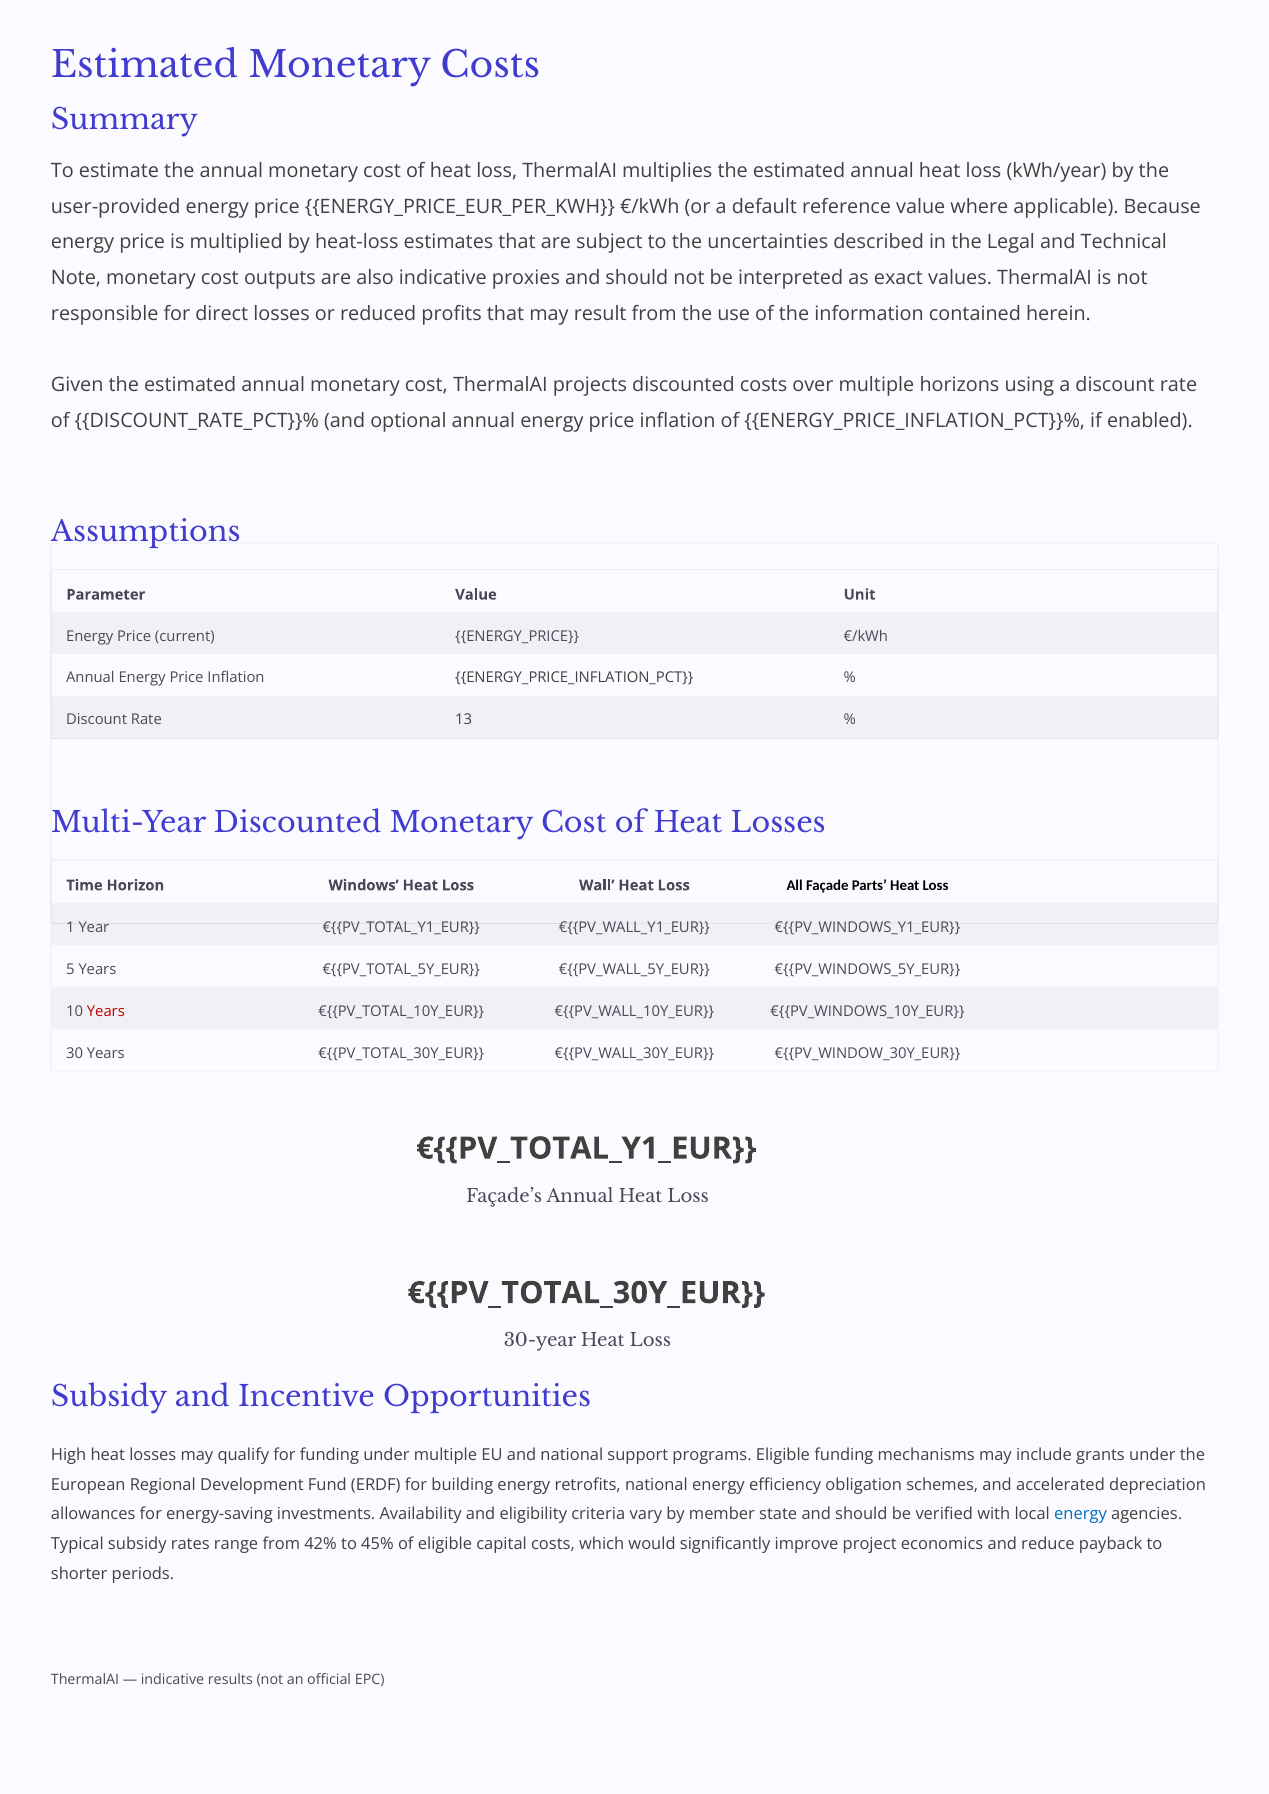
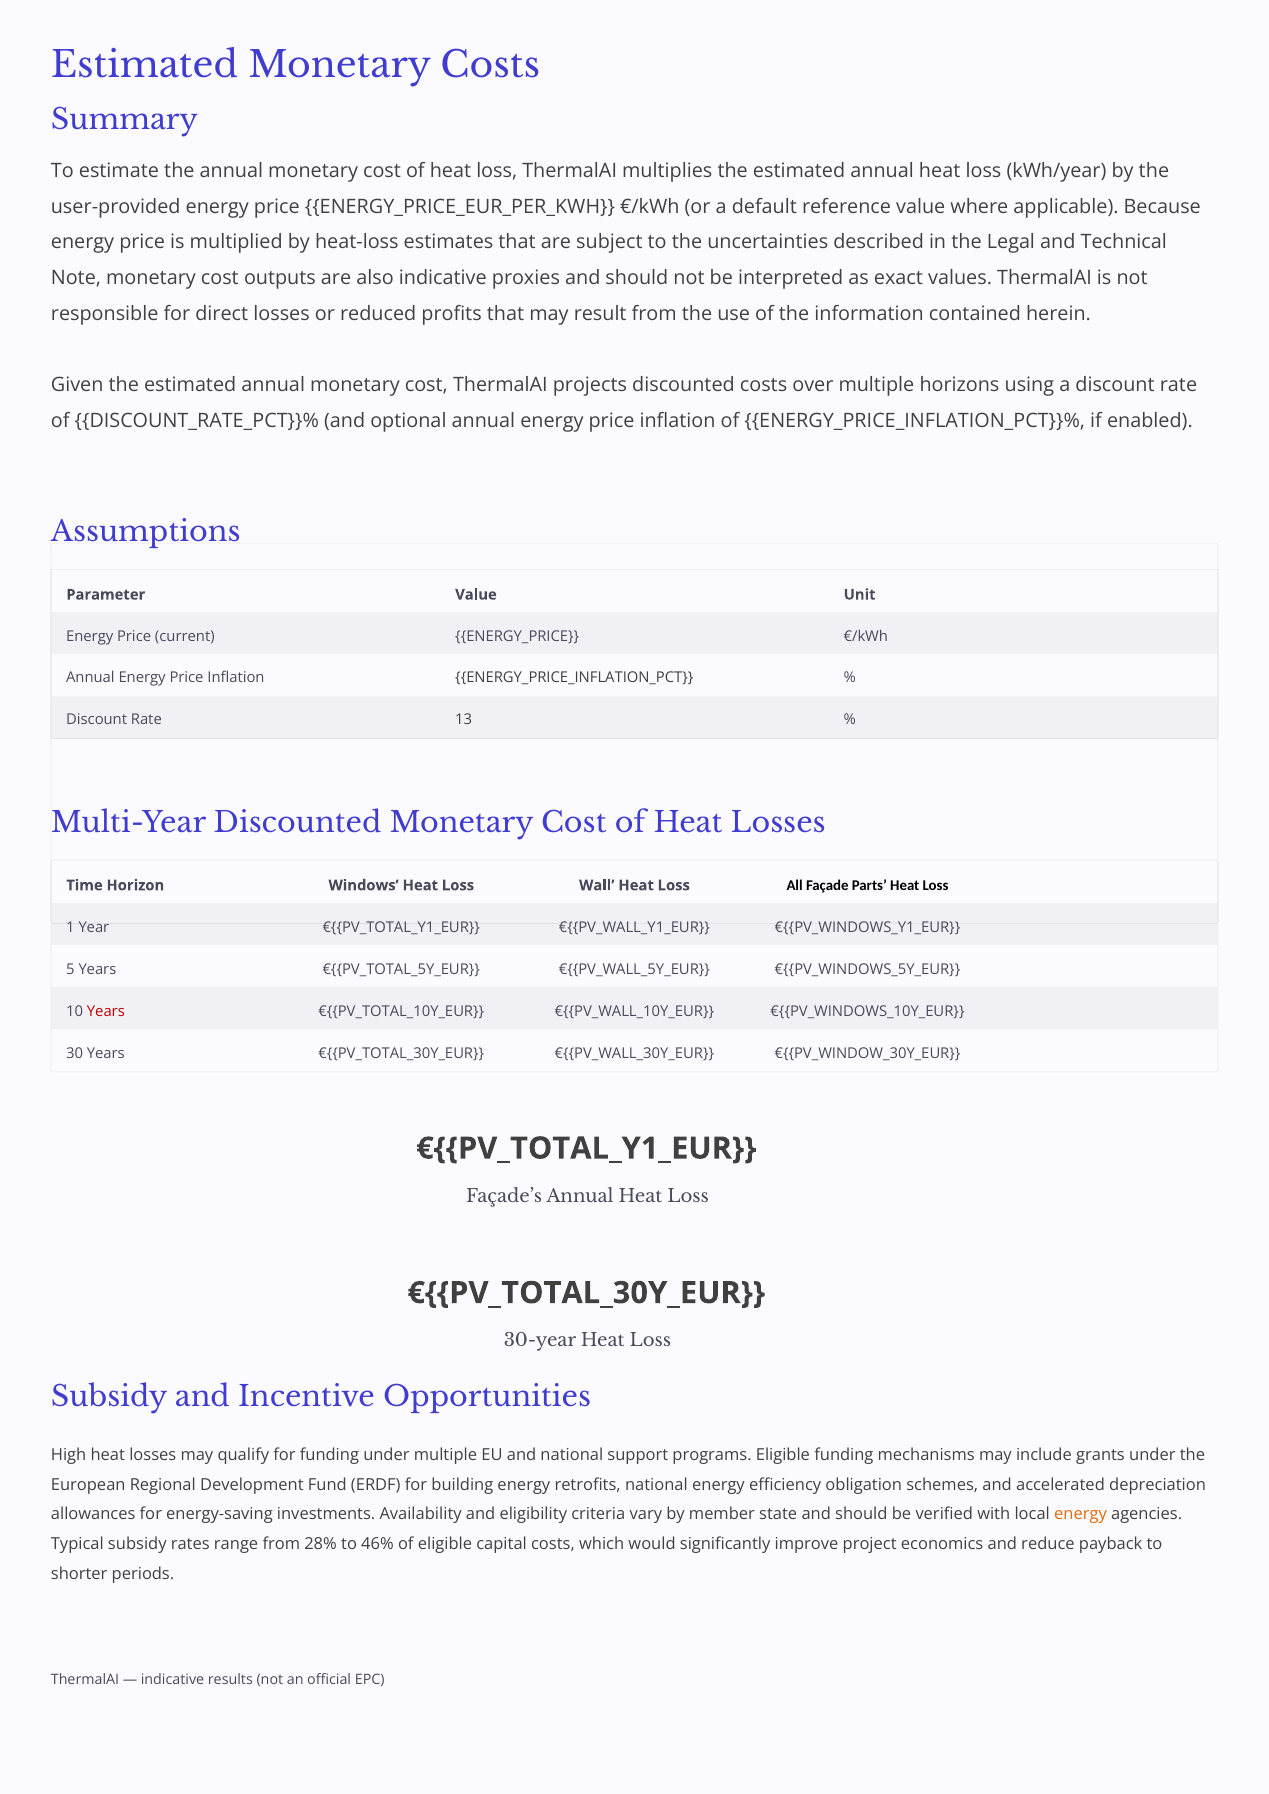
energy colour: blue -> orange (1080, 1514)
42%: 42% -> 28% (321, 1544)
45%: 45% -> 46% (377, 1544)
